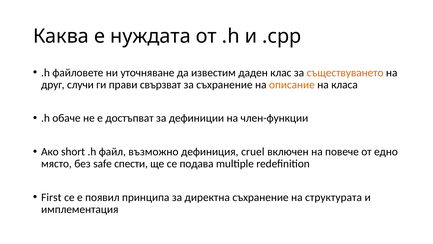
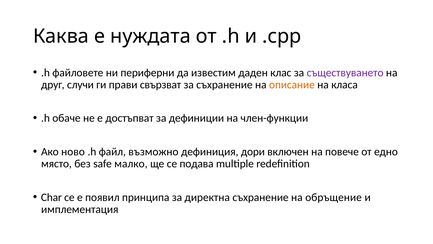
уточняване: уточняване -> периферни (147, 72)
съществуването colour: orange -> purple (345, 72)
short: short -> ново (73, 151)
cruel: cruel -> дори (253, 151)
спести: спести -> малко (131, 164)
First: First -> Char (51, 197)
структурата: структурата -> обръщение (334, 197)
